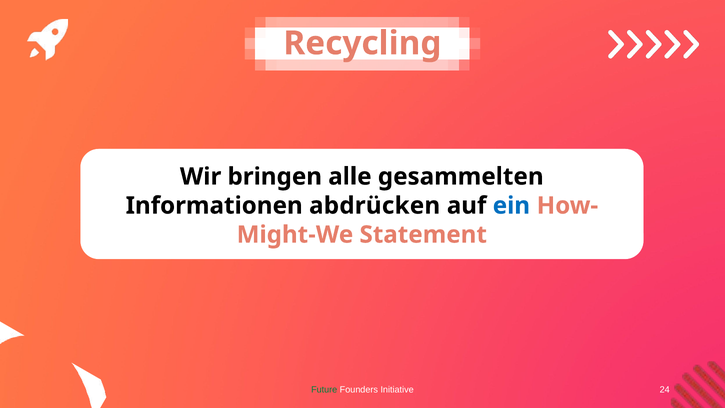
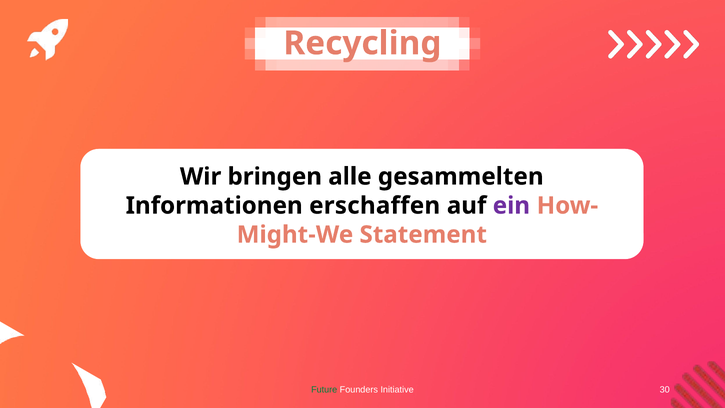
abdrücken: abdrücken -> erschaffen (375, 206)
ein colour: blue -> purple (511, 206)
24: 24 -> 30 (665, 389)
